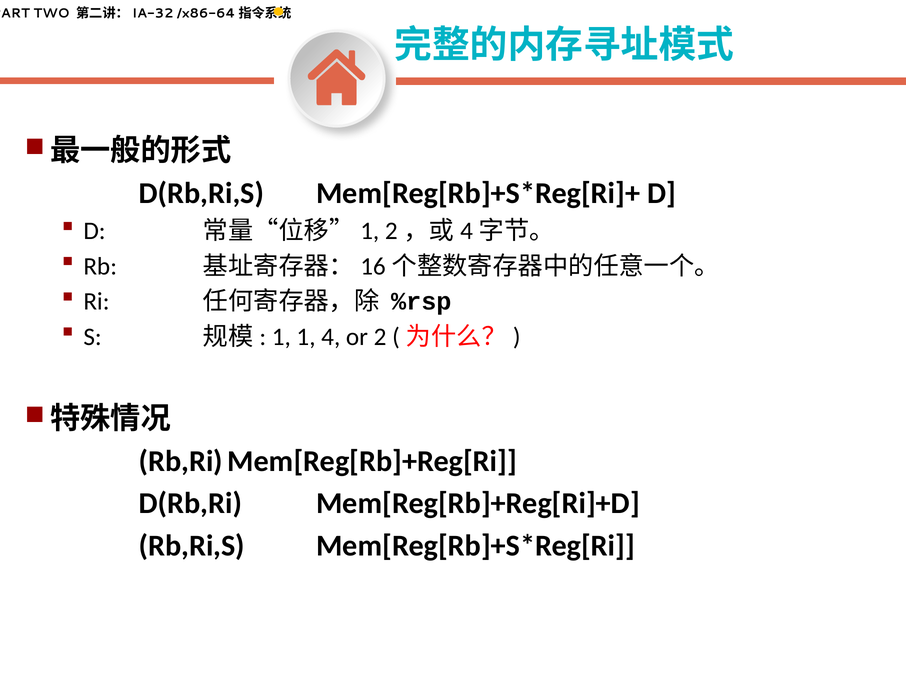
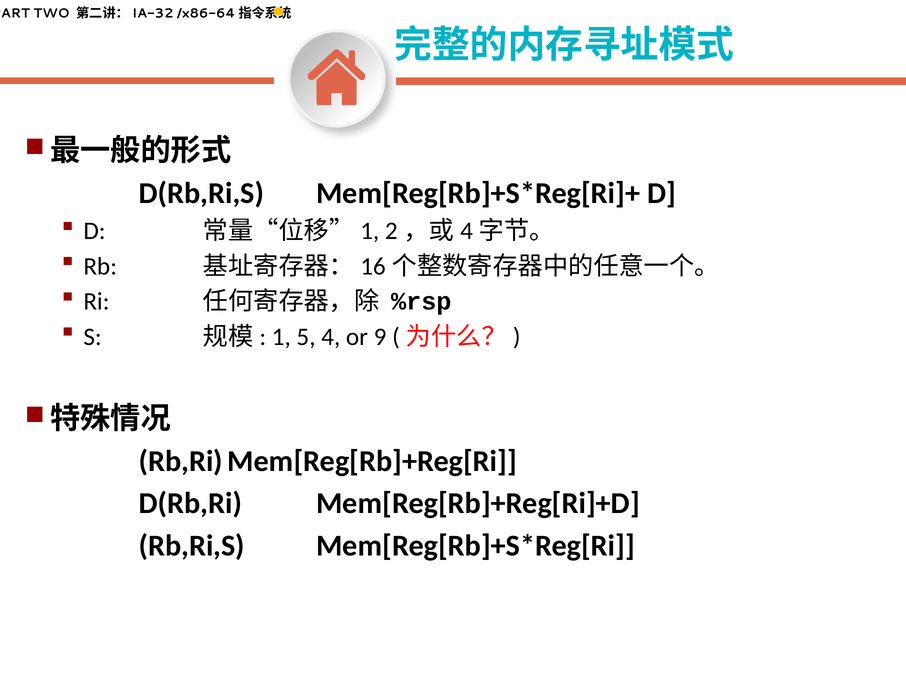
1 1: 1 -> 5 (306, 337)
2: 2 -> 9 (380, 337)
